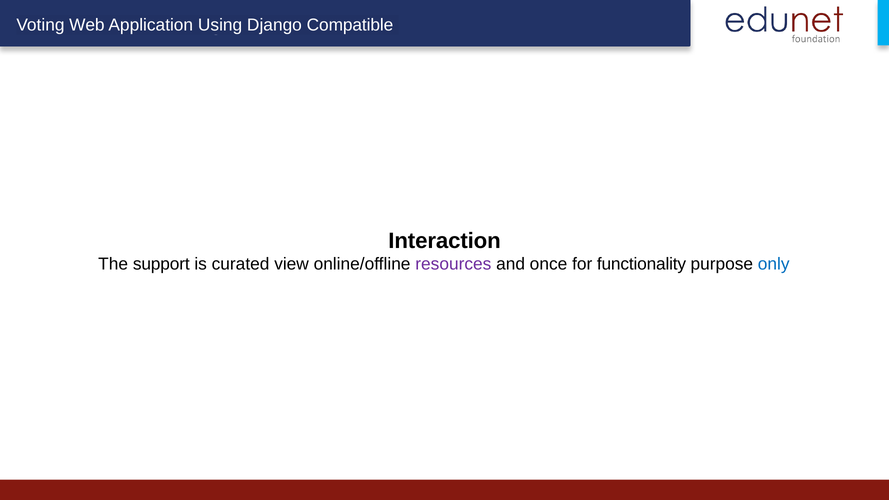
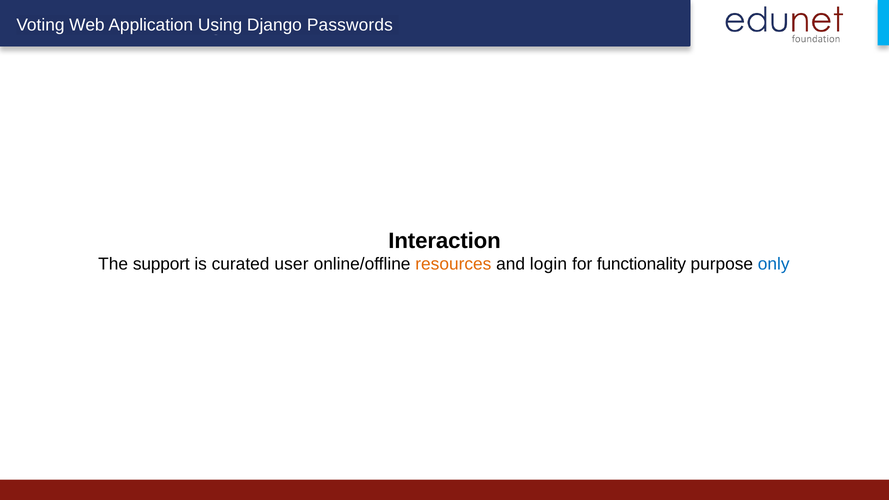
Compatible: Compatible -> Passwords (350, 25)
view: view -> user (291, 264)
resources colour: purple -> orange (453, 264)
once: once -> login (548, 264)
